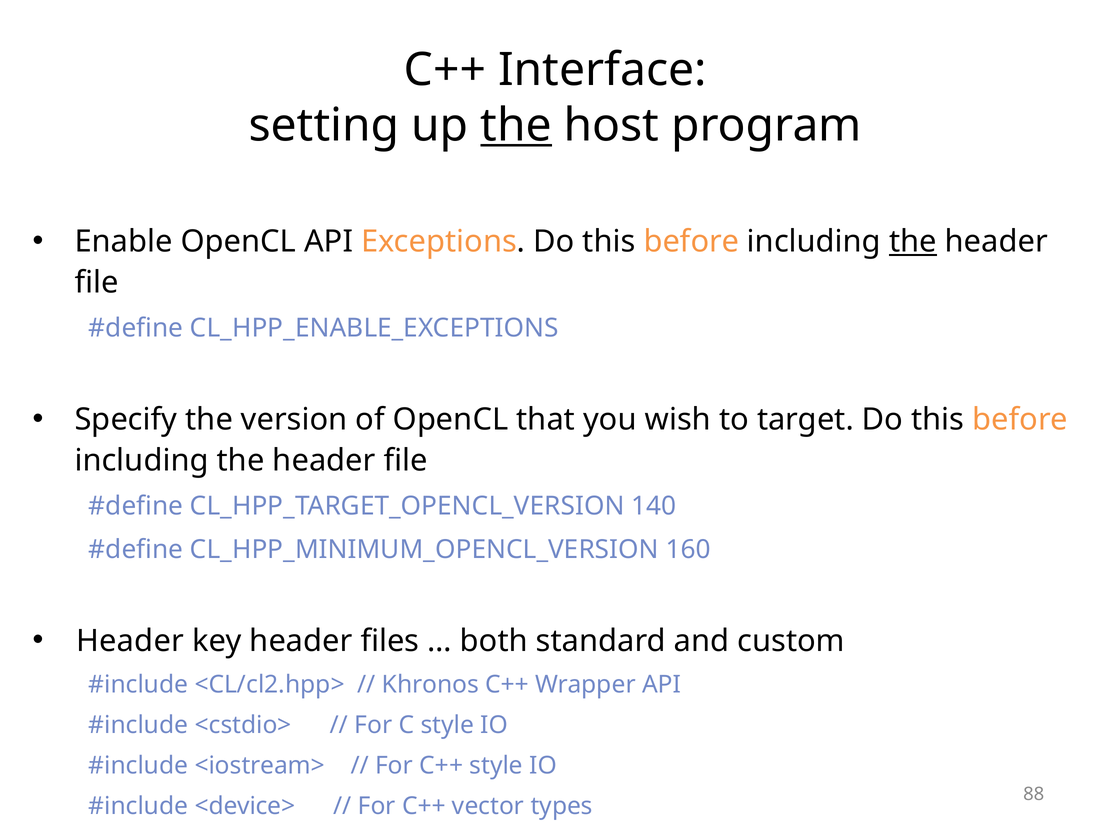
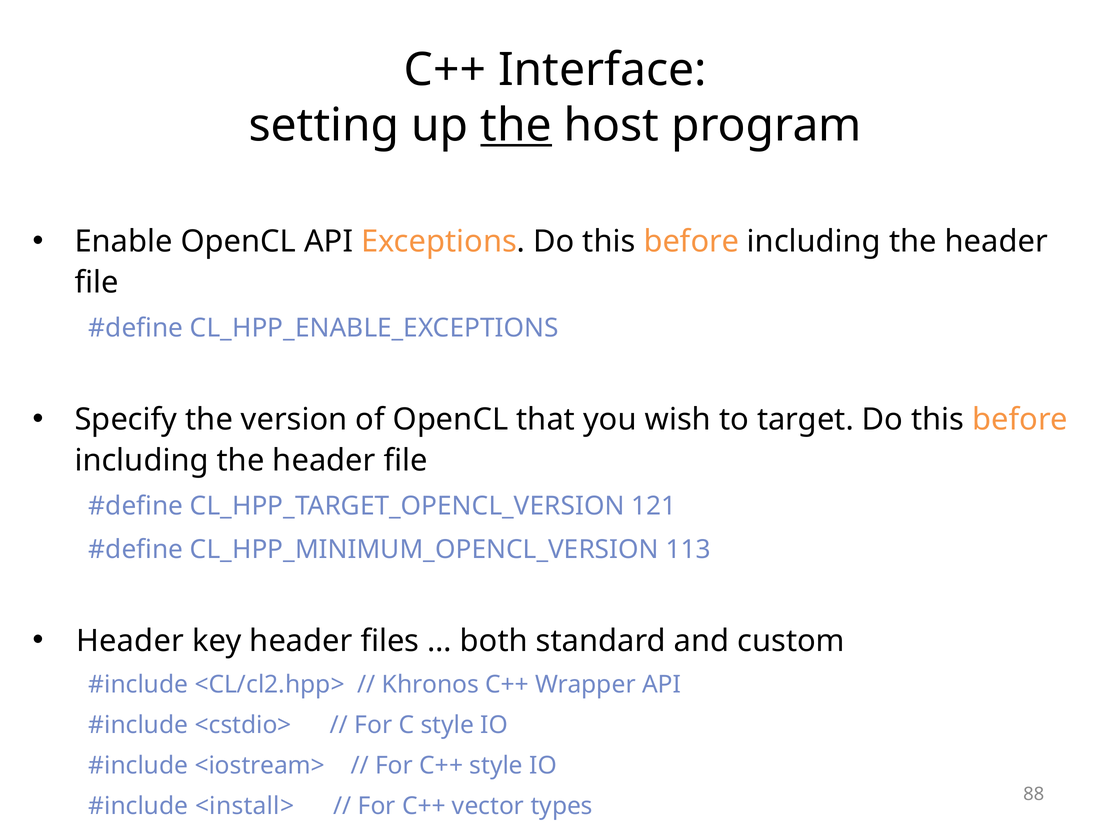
the underline: present -> none (913, 242)
140: 140 -> 121 (654, 506)
160: 160 -> 113 (688, 550)
<device>: <device> -> <install> (245, 806)
